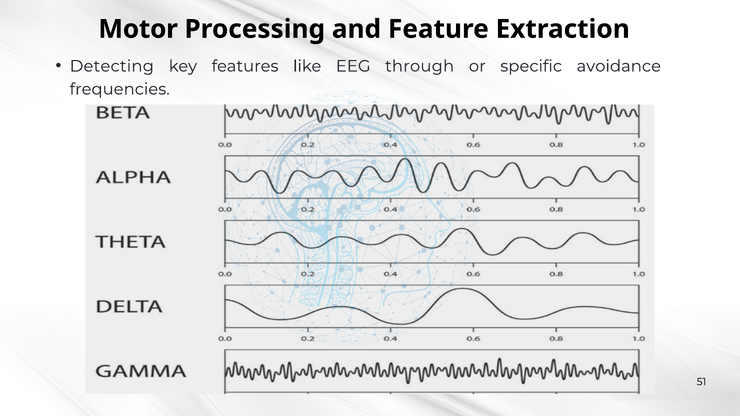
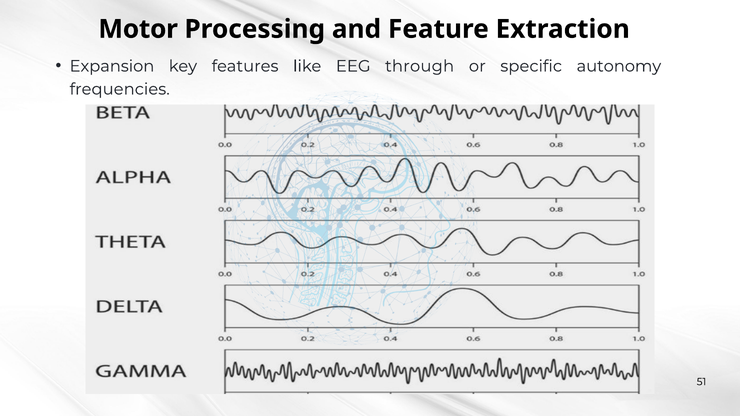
Detecting: Detecting -> Expansion (112, 66)
avoidance: avoidance -> autonomy (619, 66)
